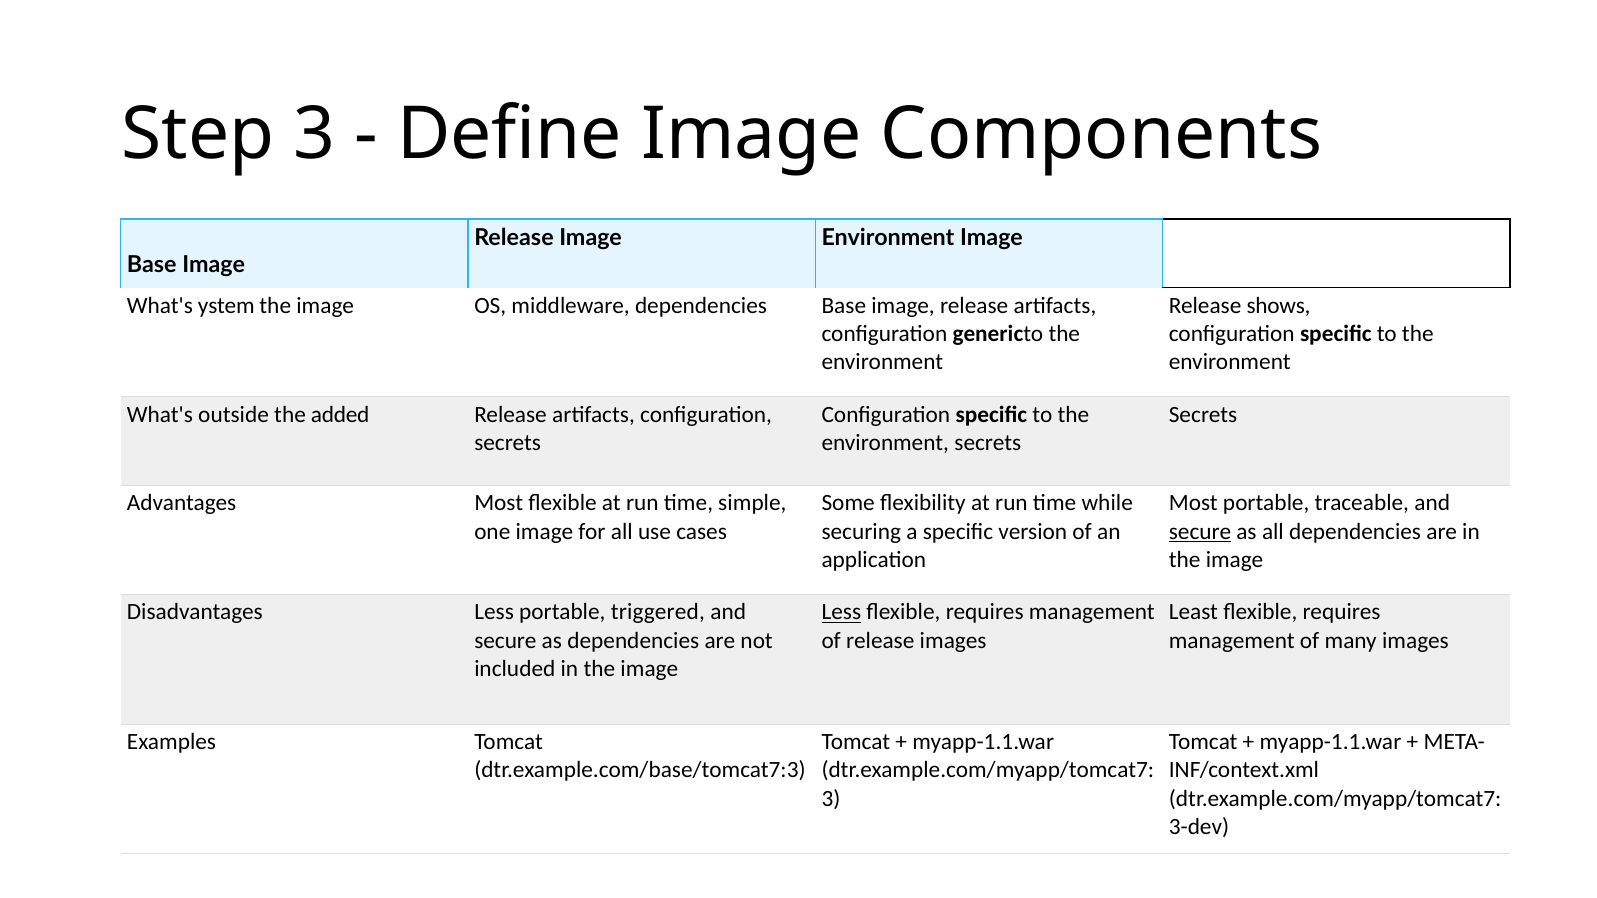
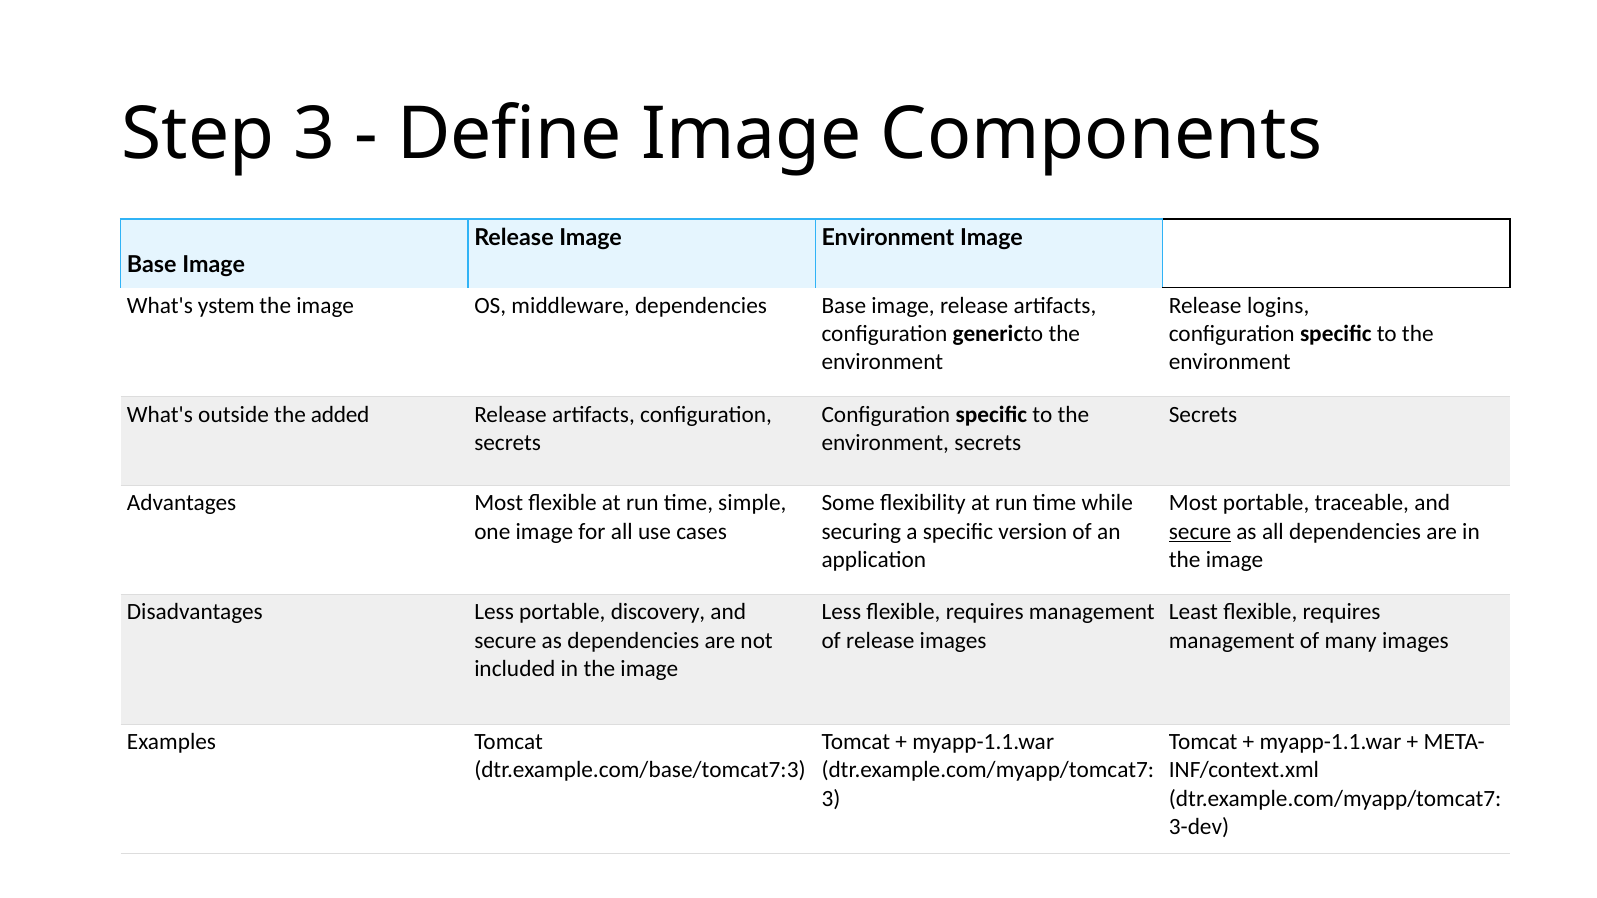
shows: shows -> logins (1278, 305)
triggered: triggered -> discovery (658, 612)
Less underline: present -> none (841, 612)
